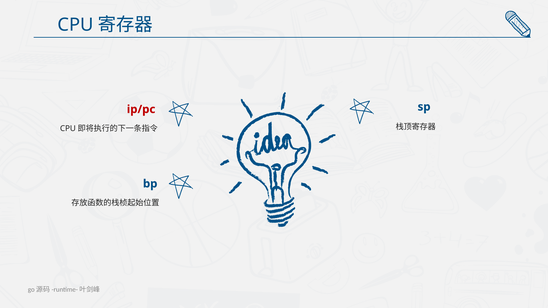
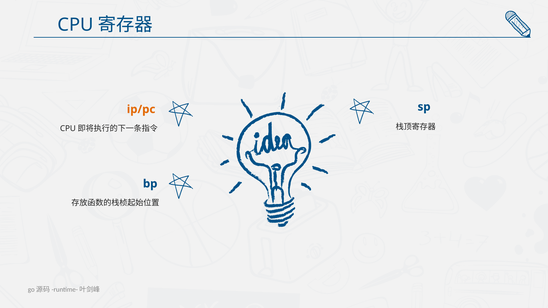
ip/pc colour: red -> orange (141, 109)
